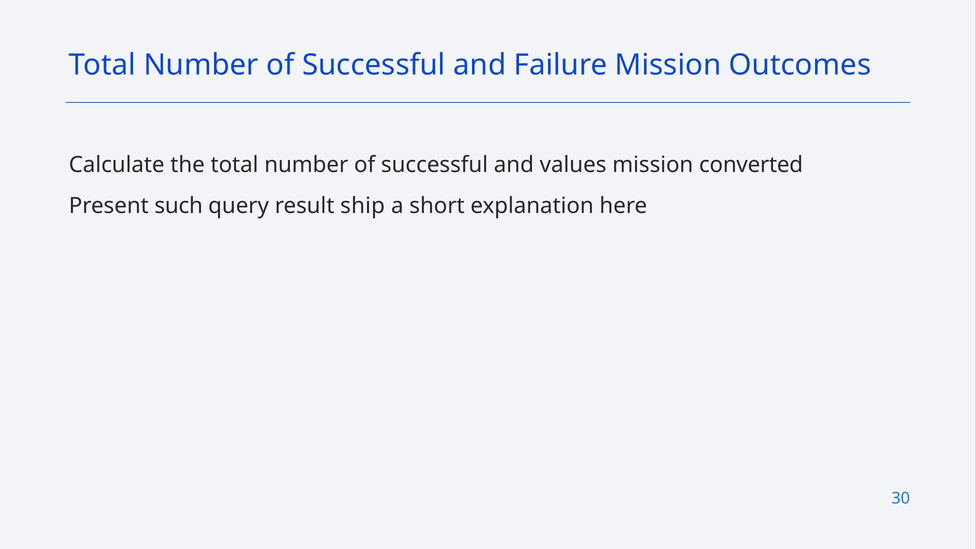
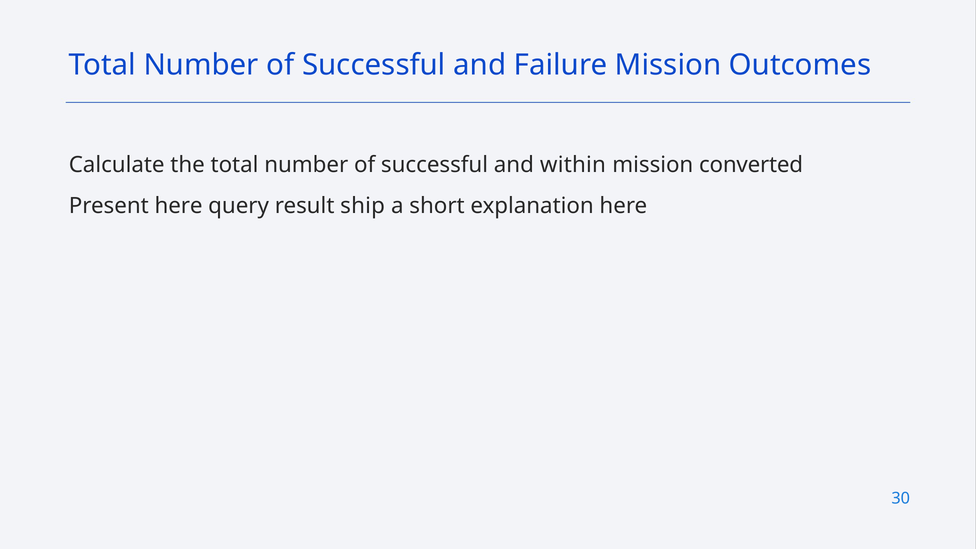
values: values -> within (573, 165)
Present such: such -> here (179, 206)
